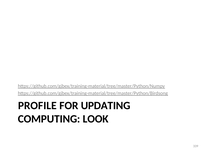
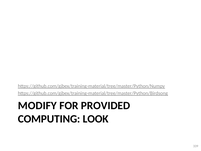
PROFILE: PROFILE -> MODIFY (37, 105)
UPDATING: UPDATING -> PROVIDED (106, 105)
